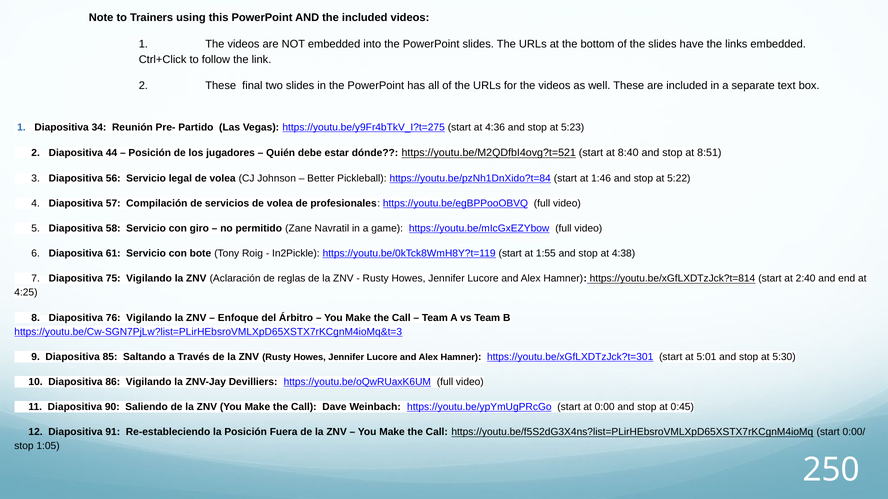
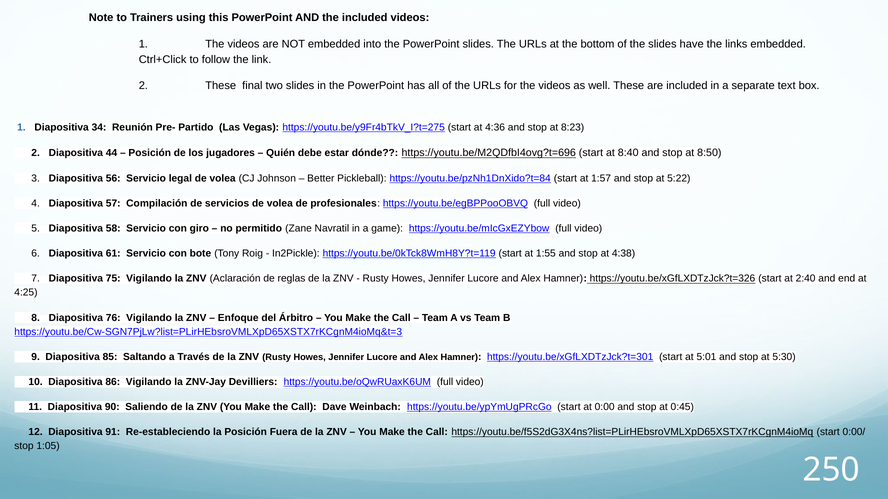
5:23: 5:23 -> 8:23 (573, 128)
https://youtu.be/M2QDfbI4ovg?t=521: https://youtu.be/M2QDfbI4ovg?t=521 -> https://youtu.be/M2QDfbI4ovg?t=696 (489, 153)
8:51: 8:51 -> 8:50 (709, 153)
1:46: 1:46 -> 1:57 (601, 178)
https://youtu.be/xGfLXDTzJck?t=814: https://youtu.be/xGfLXDTzJck?t=814 -> https://youtu.be/xGfLXDTzJck?t=326 (672, 279)
